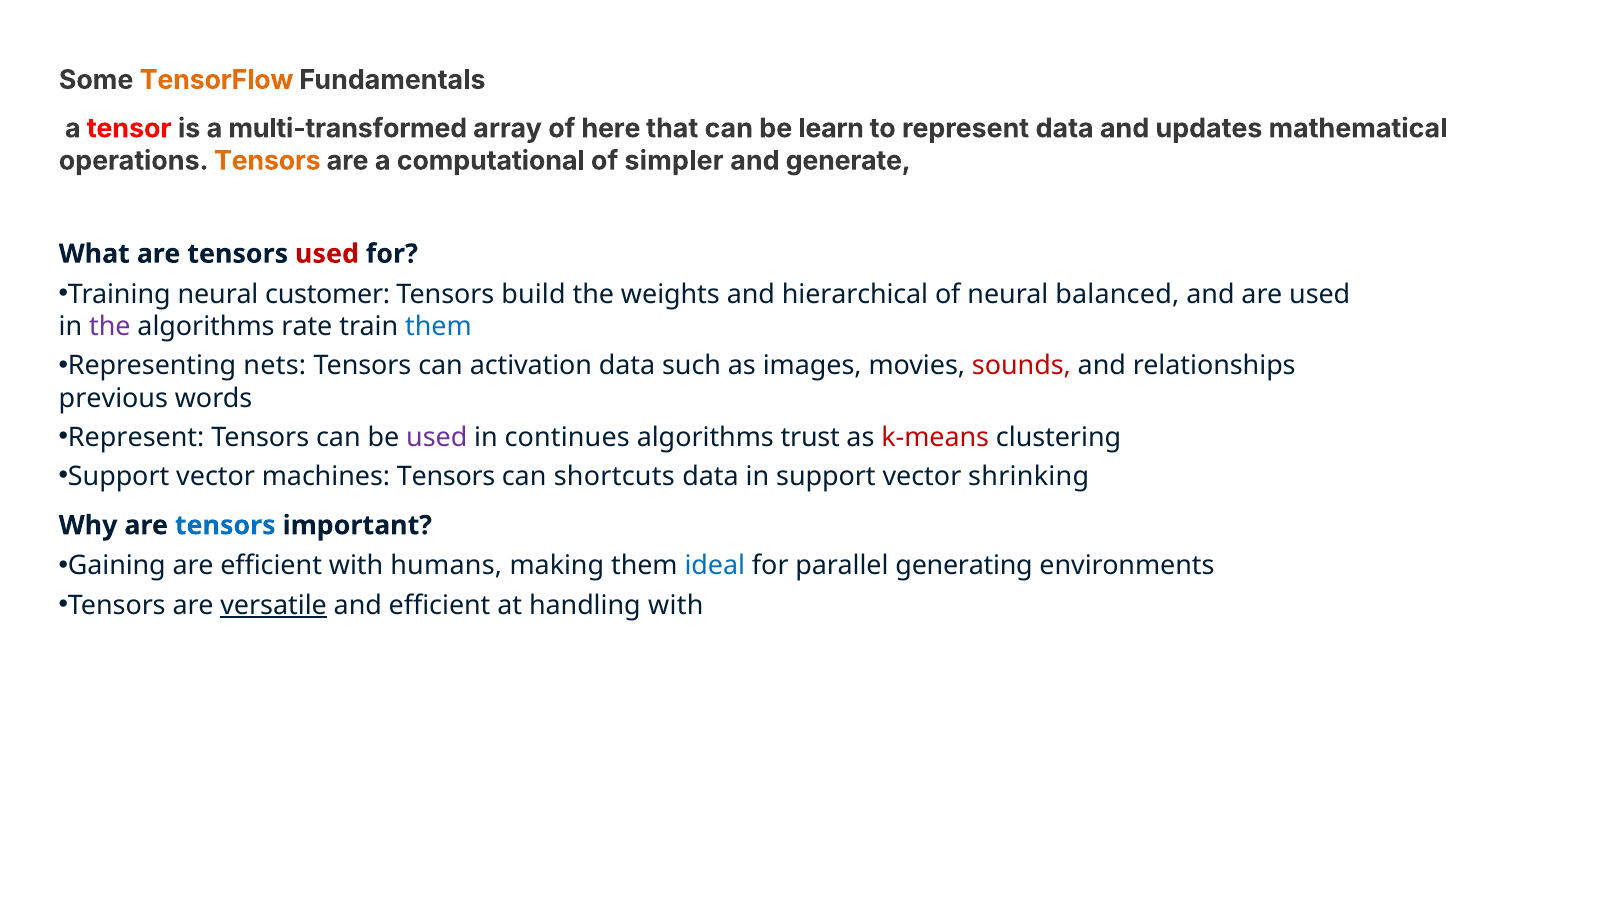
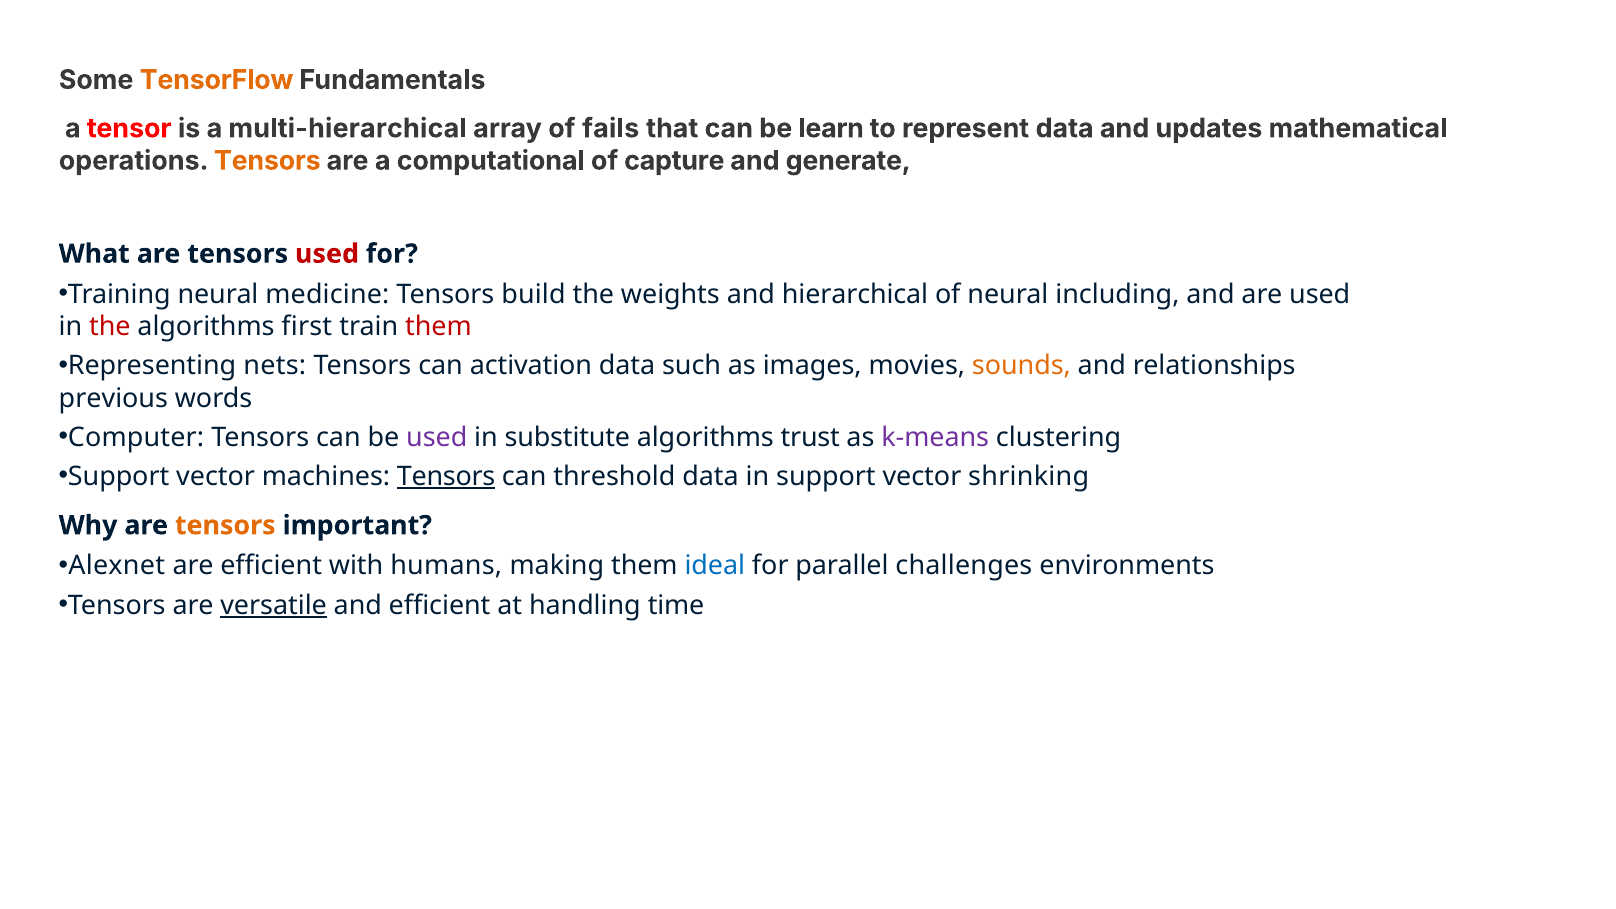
multi-transformed: multi-transformed -> multi-hierarchical (348, 128)
here: here -> fails (611, 128)
simpler: simpler -> capture (674, 161)
customer: customer -> medicine (327, 295)
balanced: balanced -> including (1117, 295)
the colour: purple -> red (110, 327)
rate: rate -> first (307, 327)
them colour: blue -> red (438, 327)
sounds colour: red -> orange (1021, 366)
Represent: Represent -> Computer (136, 437)
continues: continues -> substitute (567, 437)
k-means colour: red -> purple (935, 437)
Tensors underline: none -> present (446, 476)
shortcuts: shortcuts -> threshold (614, 476)
tensors colour: blue -> orange (225, 525)
Gaining: Gaining -> Alexnet (117, 566)
generating: generating -> challenges (964, 566)
handling with: with -> time (676, 605)
